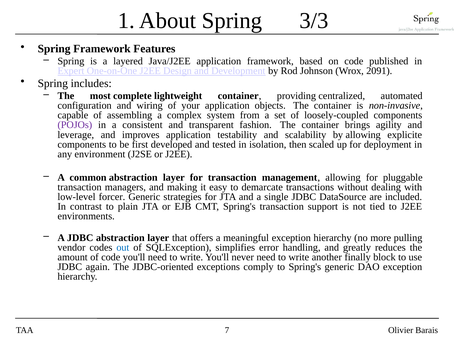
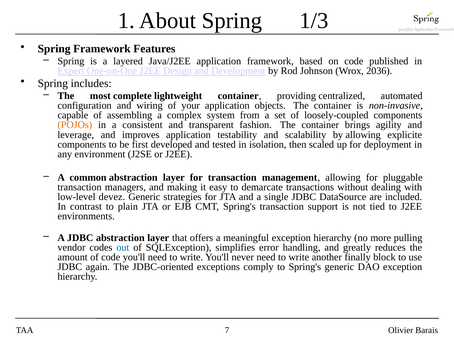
3/3: 3/3 -> 1/3 (314, 20)
2091: 2091 -> 2036 (379, 71)
POJOs colour: purple -> orange (75, 125)
forcer: forcer -> devez (112, 197)
